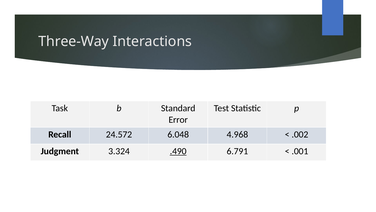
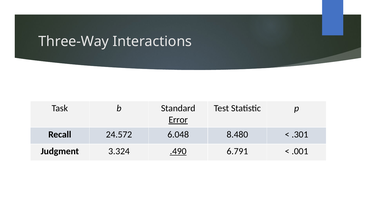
Error underline: none -> present (178, 120)
4.968: 4.968 -> 8.480 (237, 134)
.002: .002 -> .301 (300, 134)
